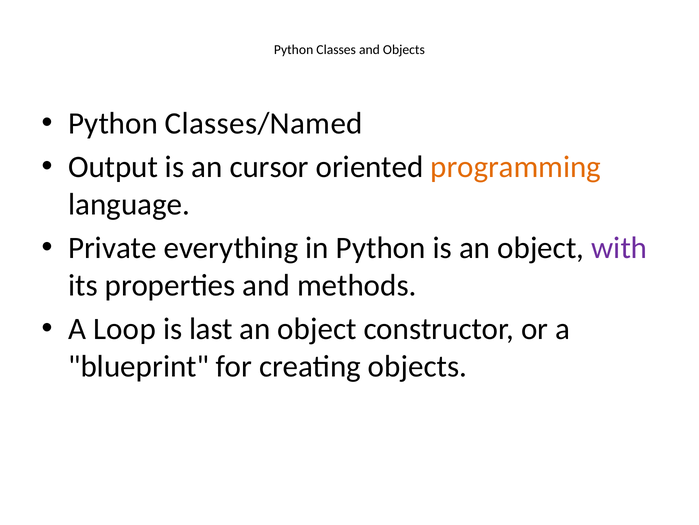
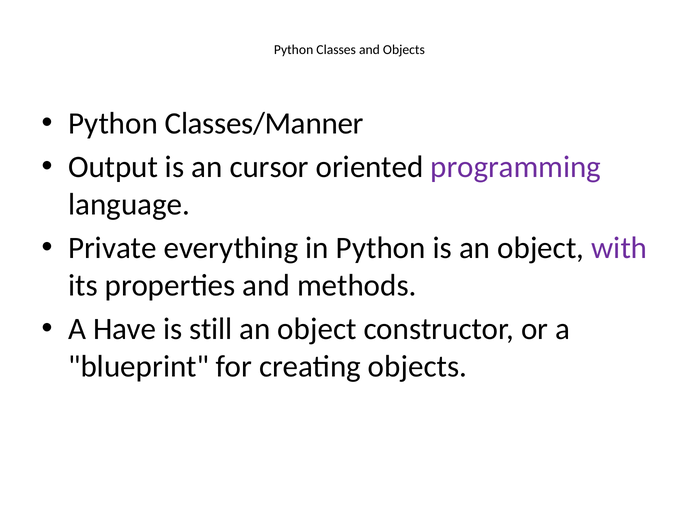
Classes/Named: Classes/Named -> Classes/Manner (264, 123)
programming colour: orange -> purple (516, 167)
Loop: Loop -> Have (125, 328)
last: last -> still (211, 328)
